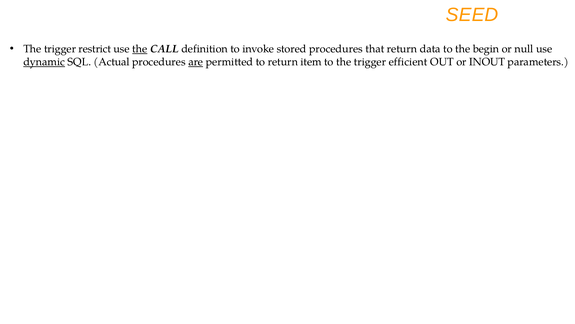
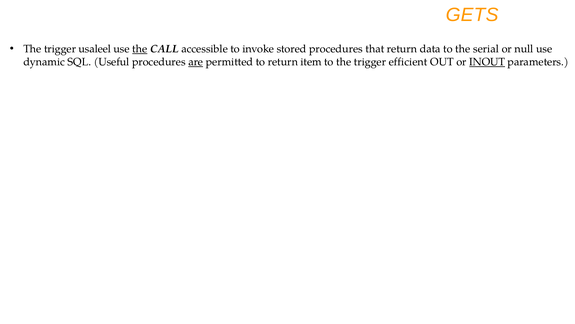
SEED: SEED -> GETS (472, 15)
restrict: restrict -> usaleel (95, 49)
definition: definition -> accessible (205, 49)
begin: begin -> serial (486, 49)
dynamic underline: present -> none (44, 62)
Actual: Actual -> Useful (112, 62)
INOUT underline: none -> present (487, 62)
